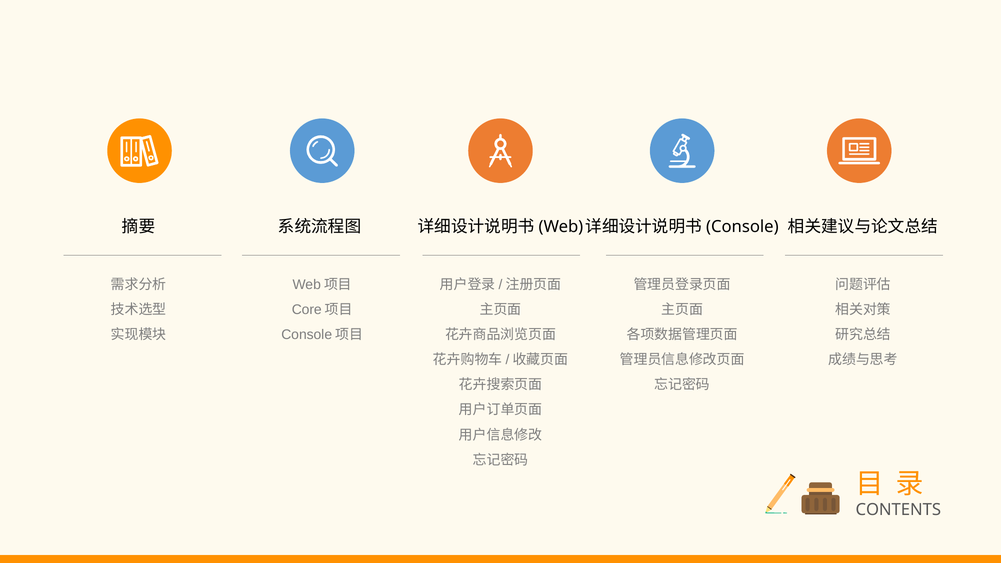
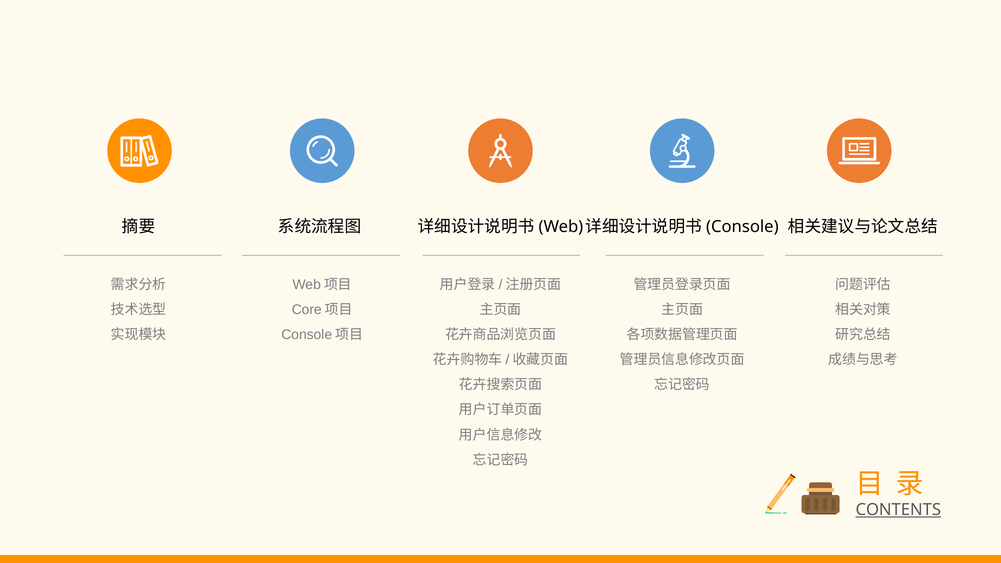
CONTENTS underline: none -> present (898, 510)
